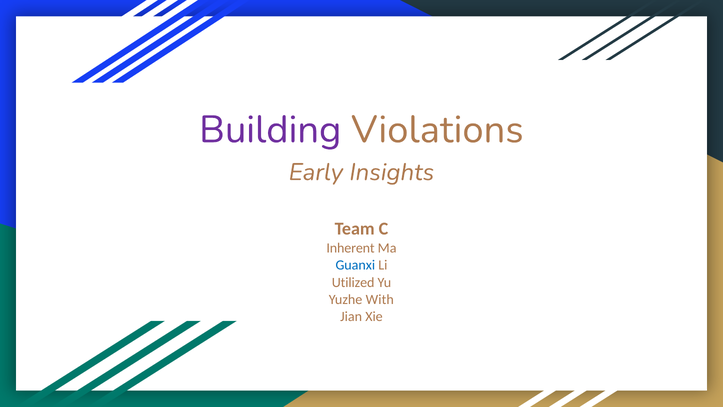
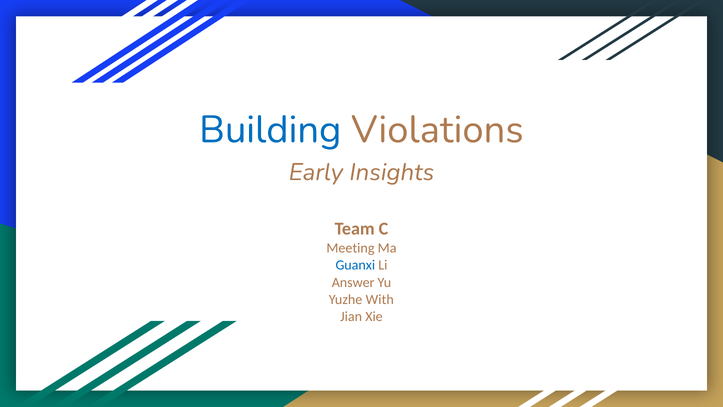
Building colour: purple -> blue (270, 130)
Inherent: Inherent -> Meeting (350, 248)
Utilized: Utilized -> Answer (353, 282)
